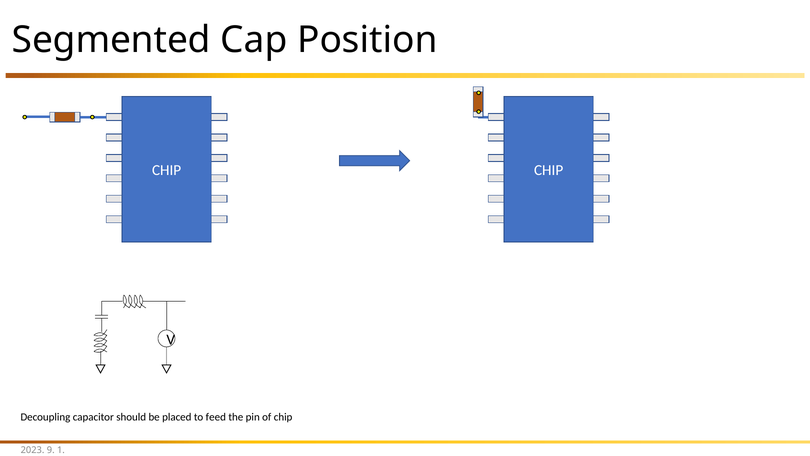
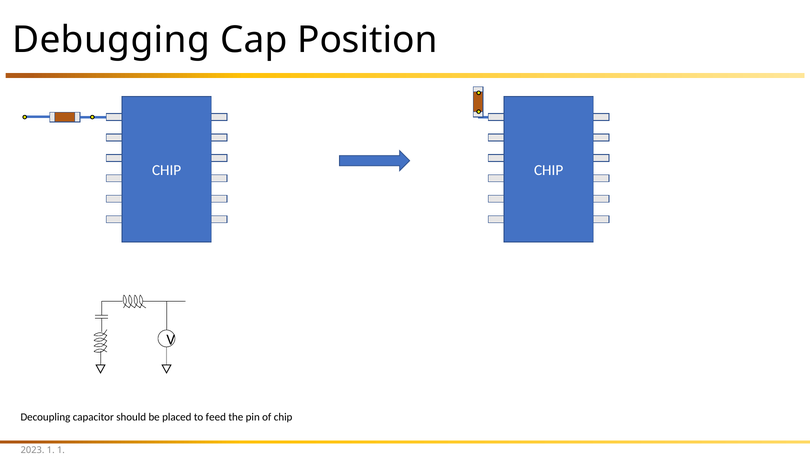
Segmented: Segmented -> Debugging (111, 40)
2023 9: 9 -> 1 (51, 450)
